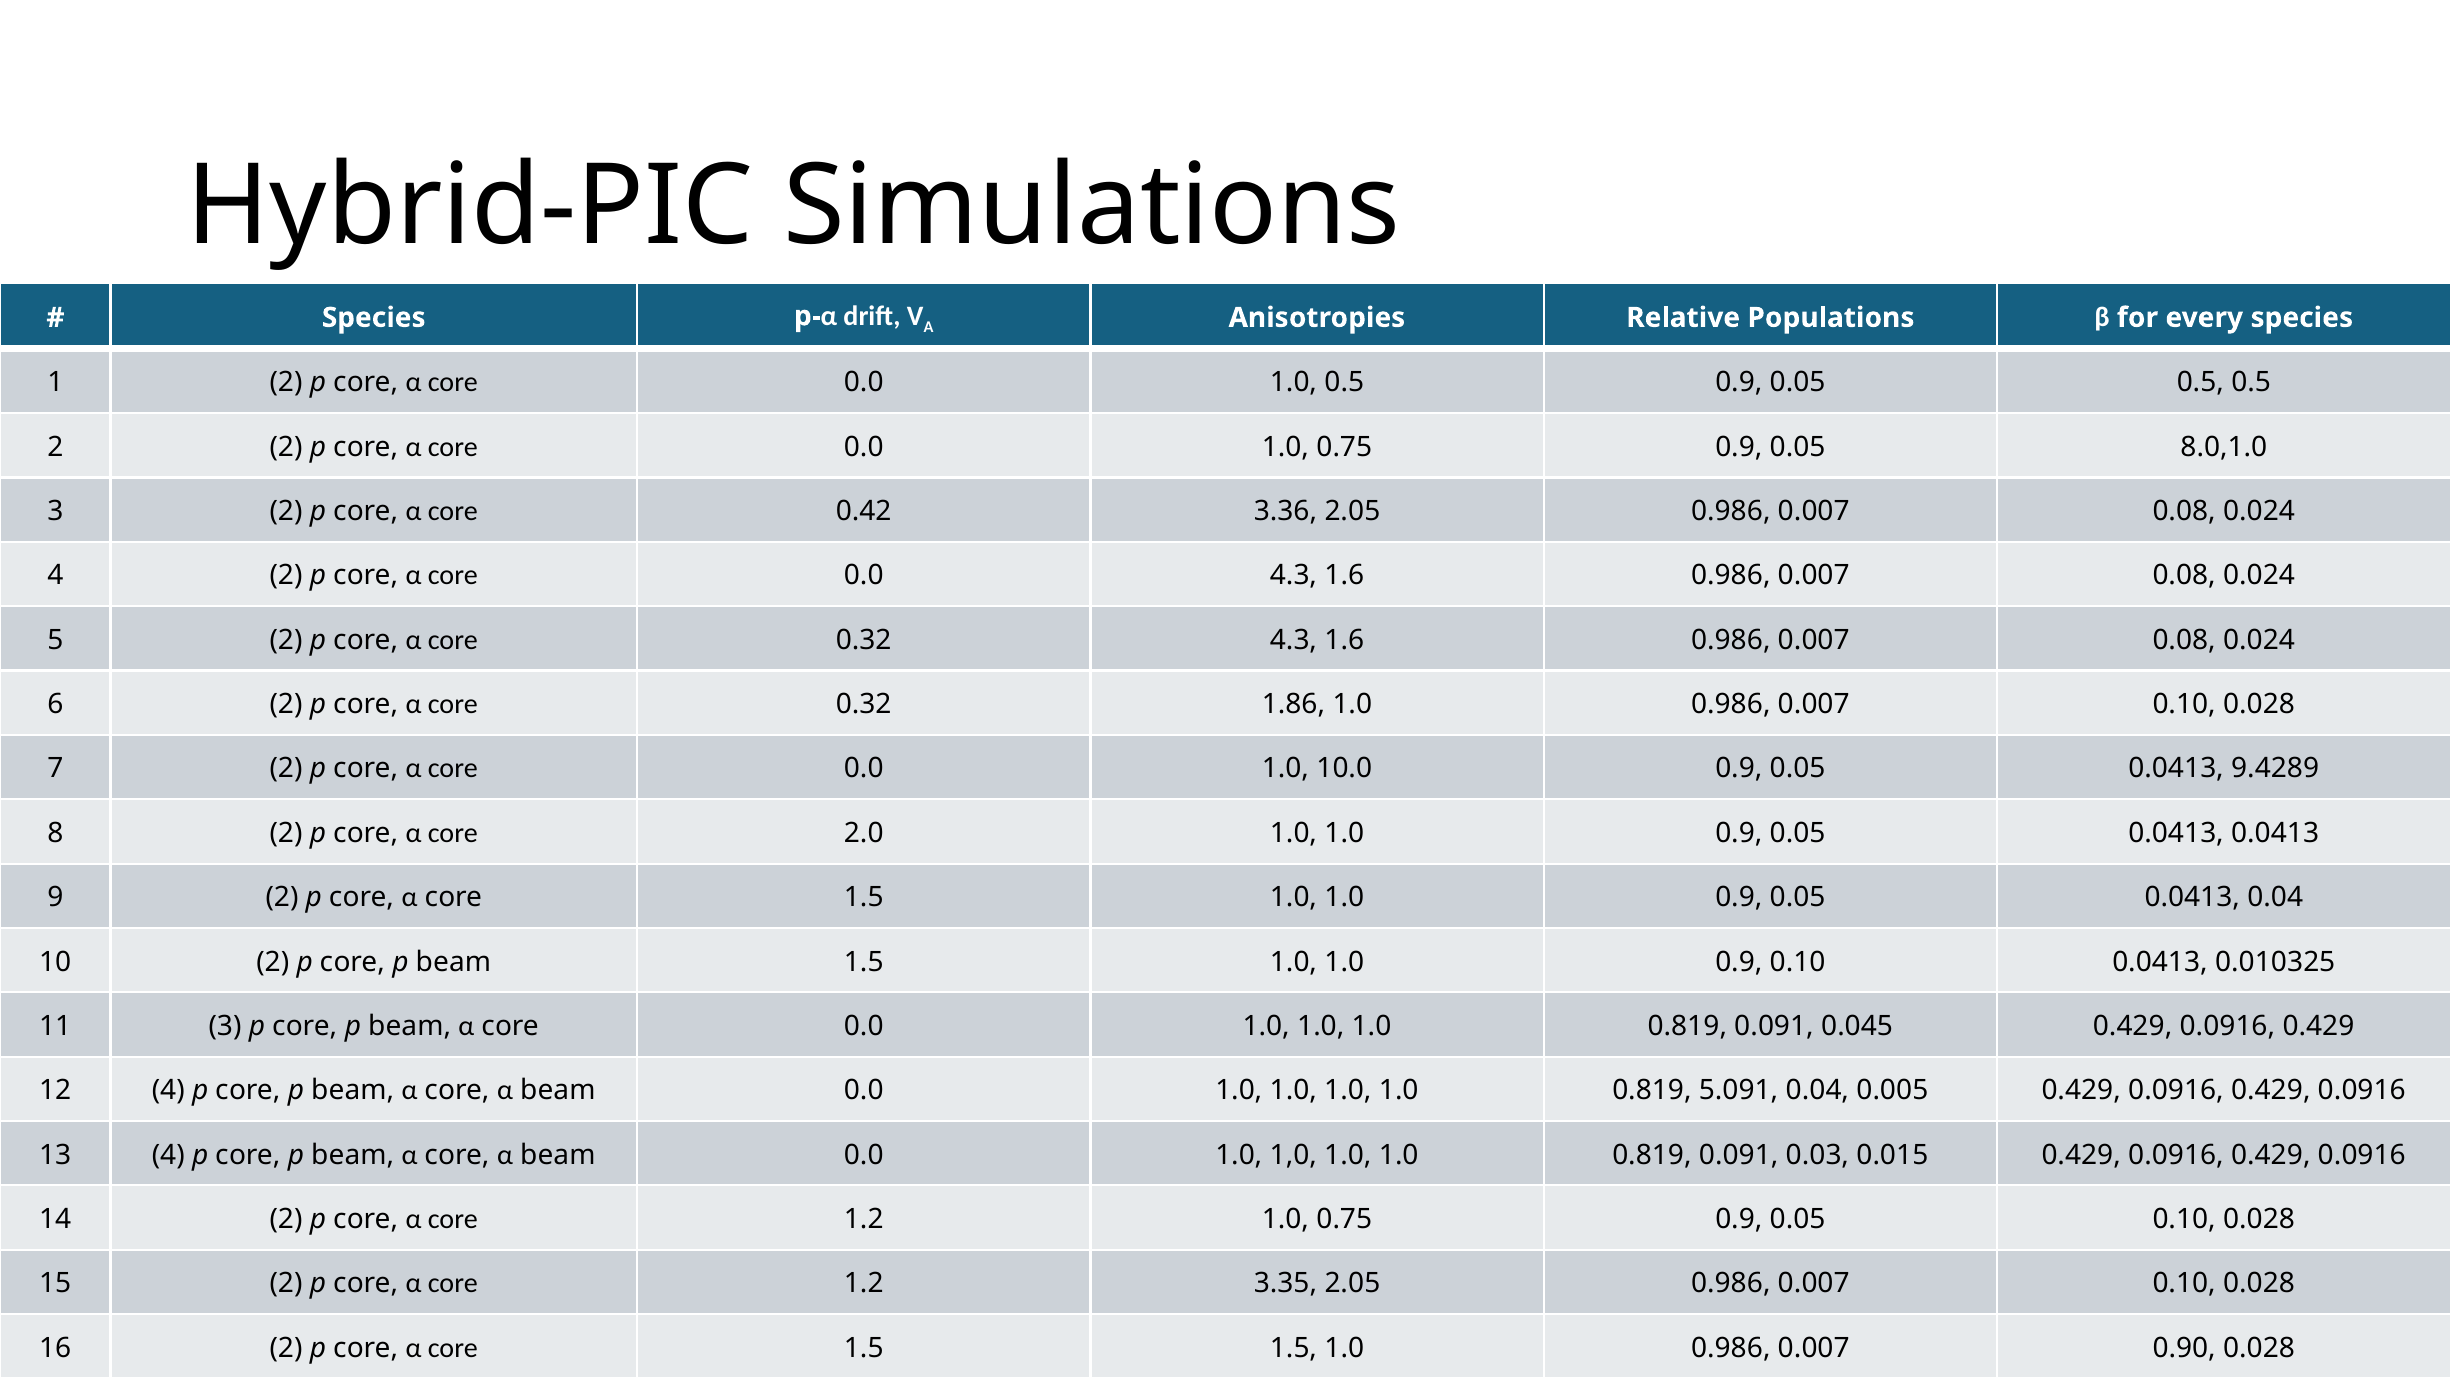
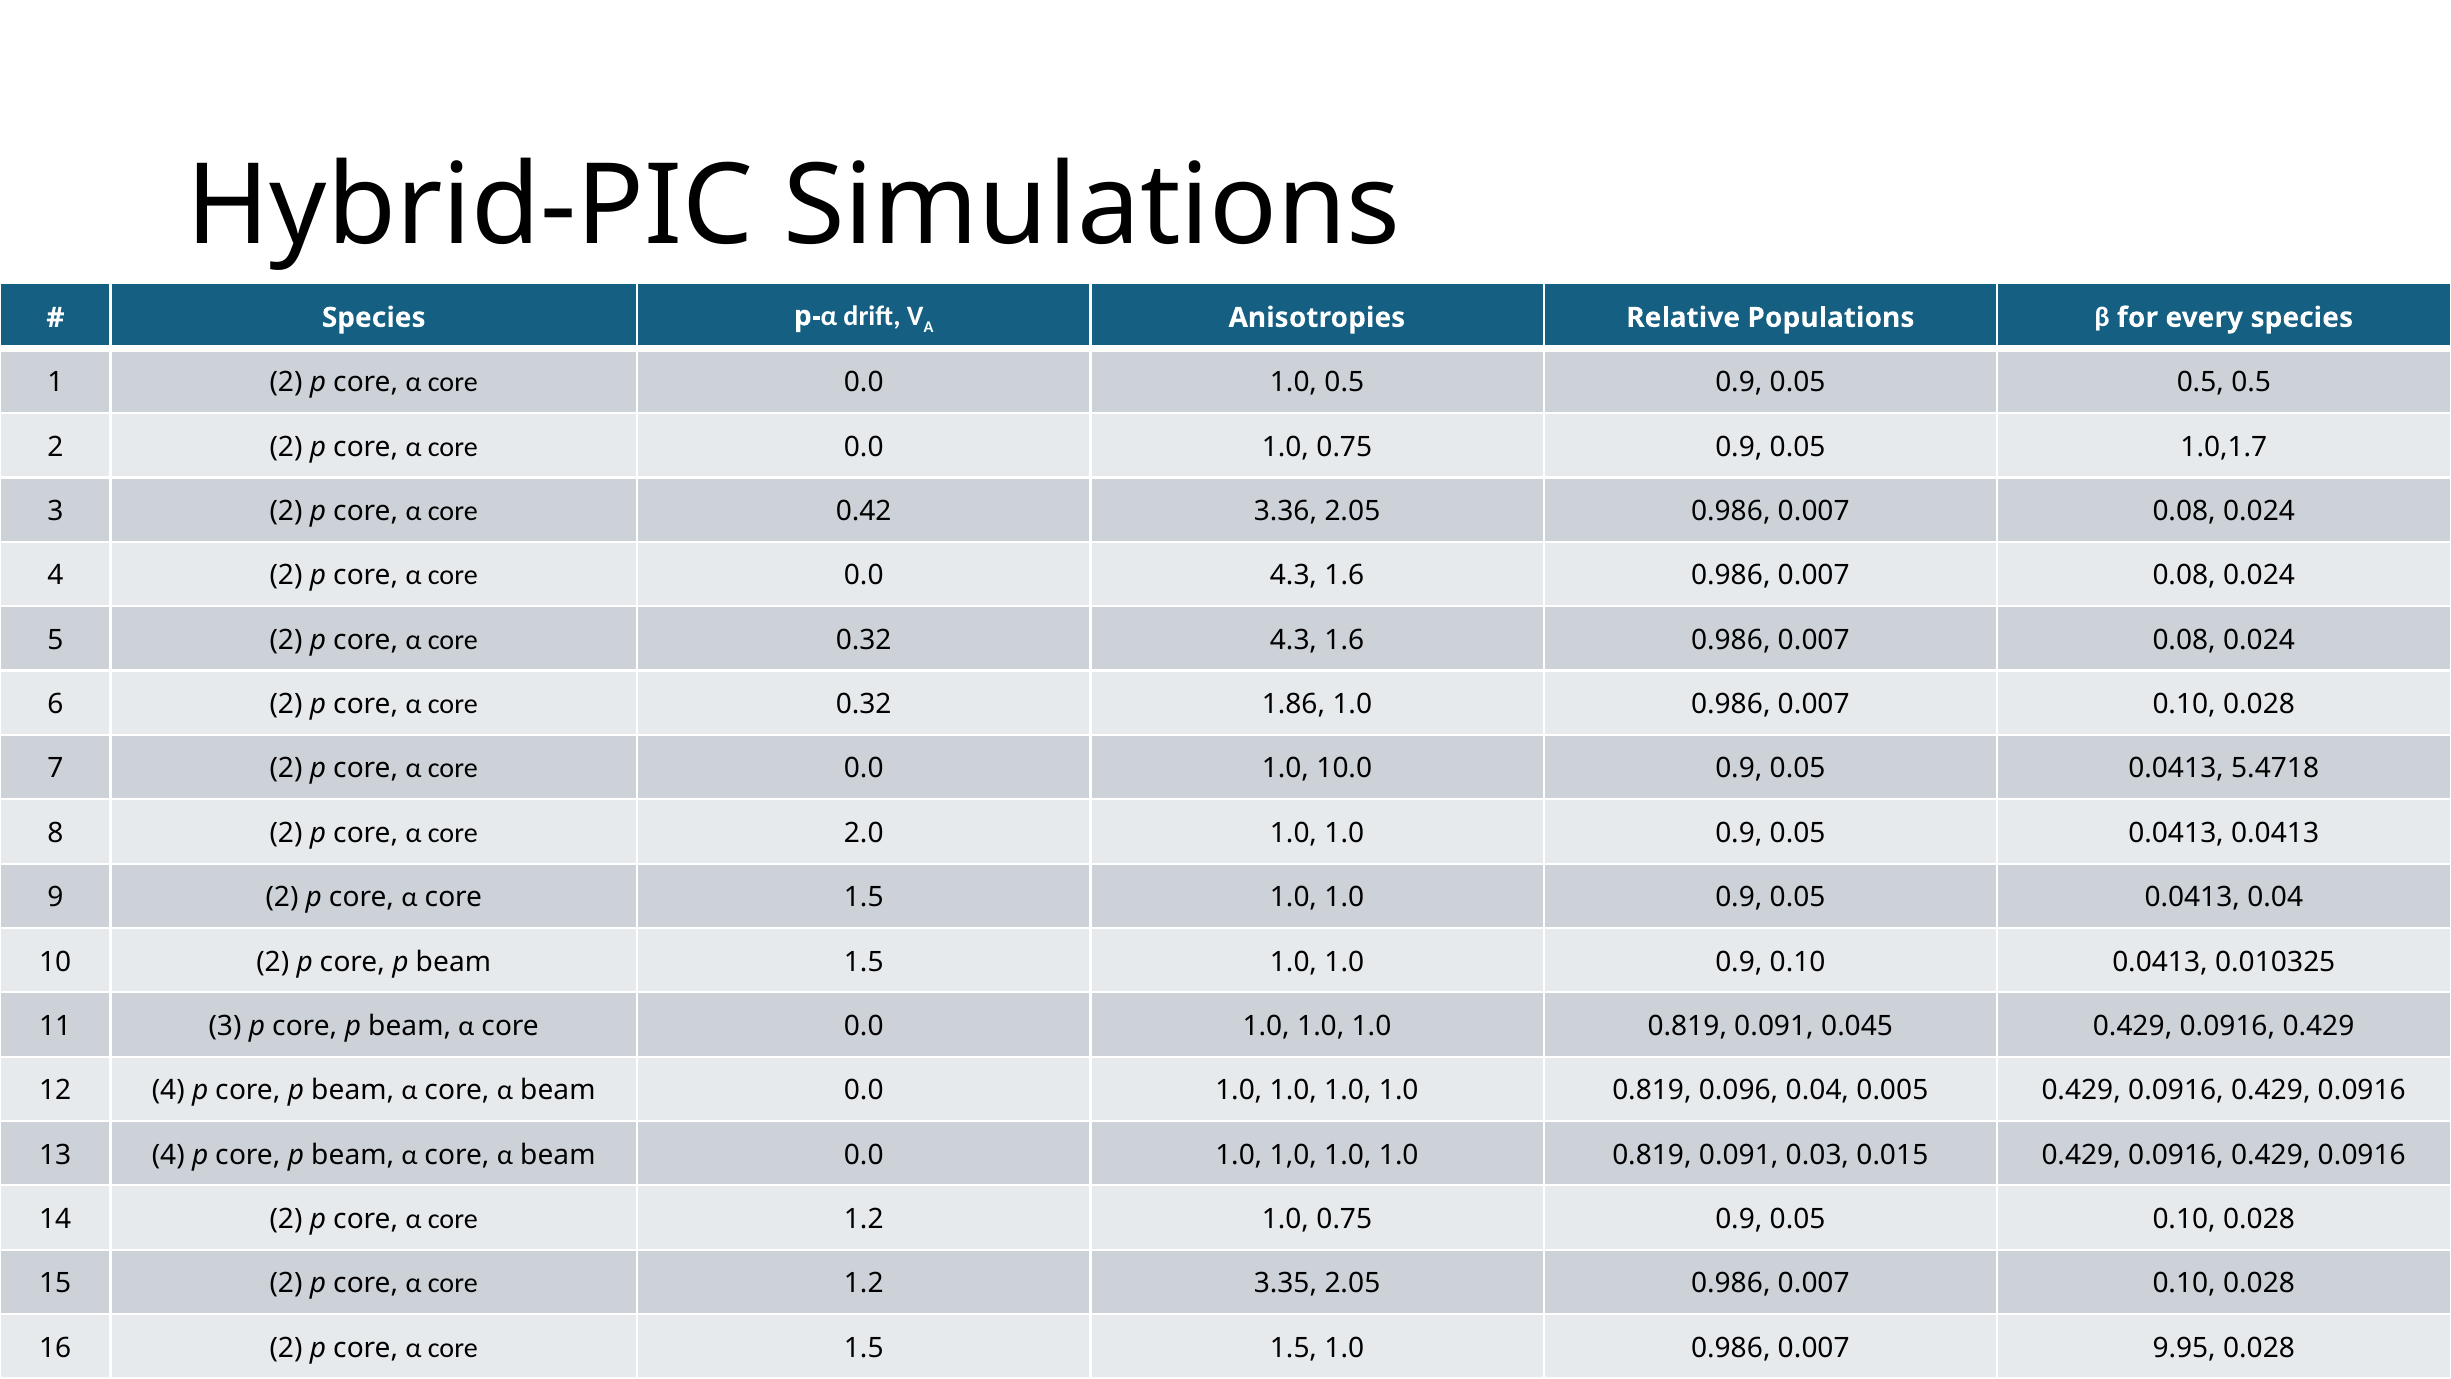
8.0,1.0: 8.0,1.0 -> 1.0,1.7 (2224, 447)
9.4289: 9.4289 -> 5.4718 (2275, 769)
5.091: 5.091 -> 0.096 (1739, 1090)
0.90: 0.90 -> 9.95 (2184, 1348)
